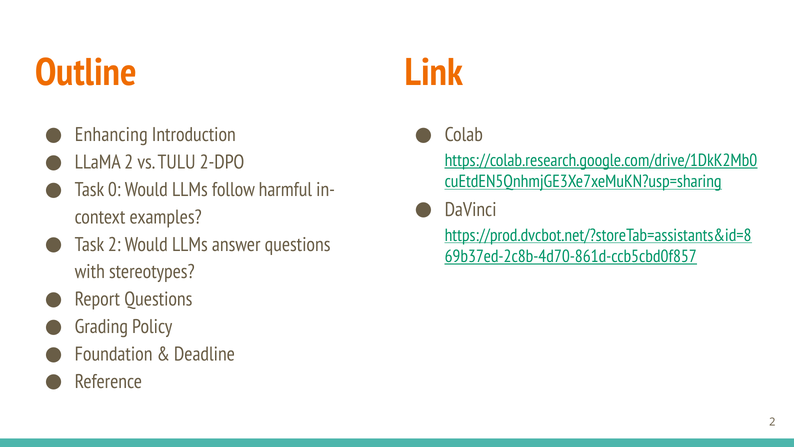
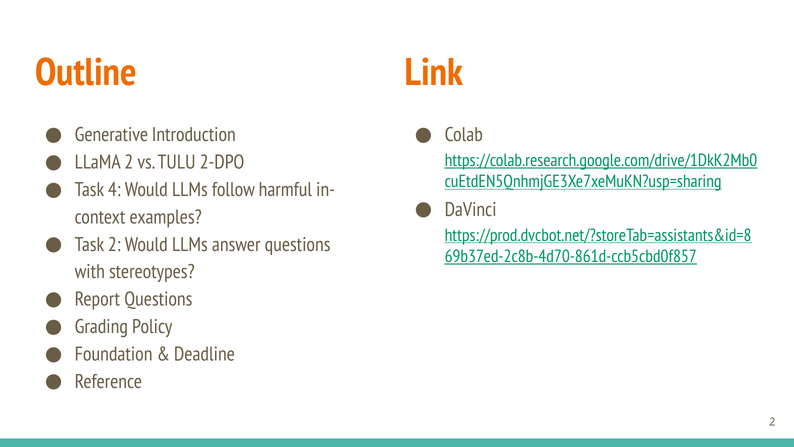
Enhancing: Enhancing -> Generative (111, 135)
0: 0 -> 4 (114, 190)
